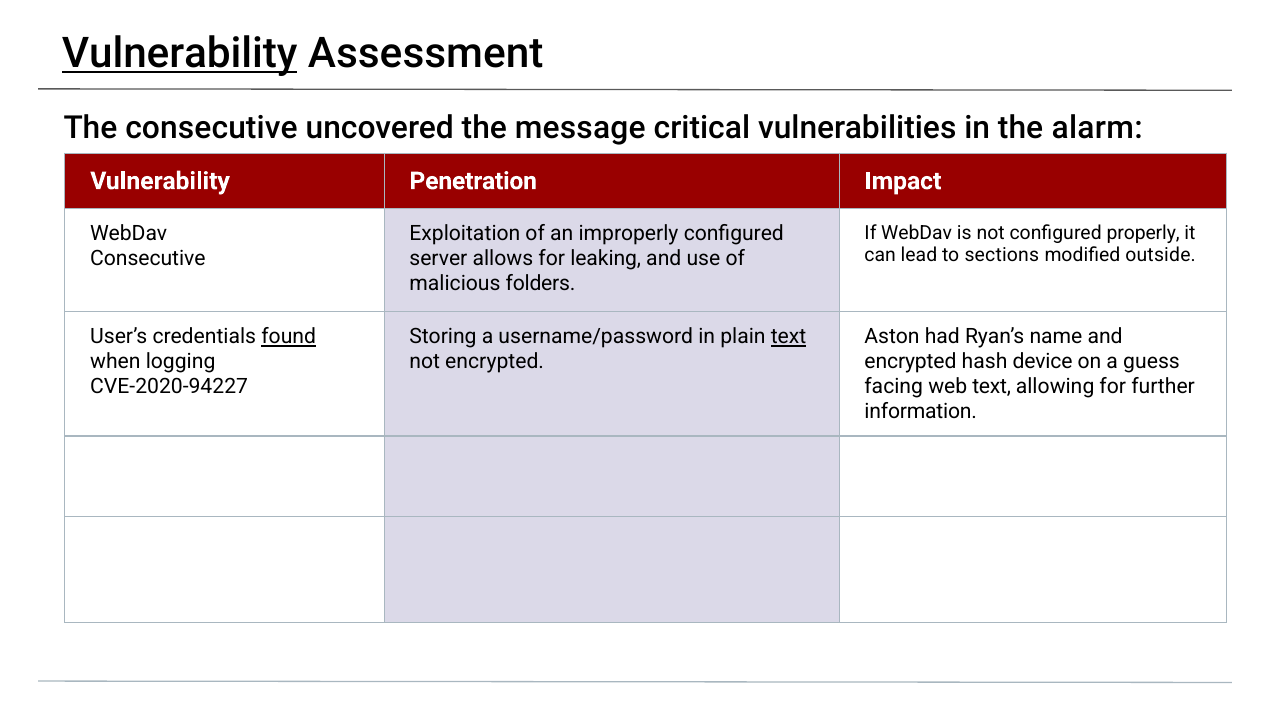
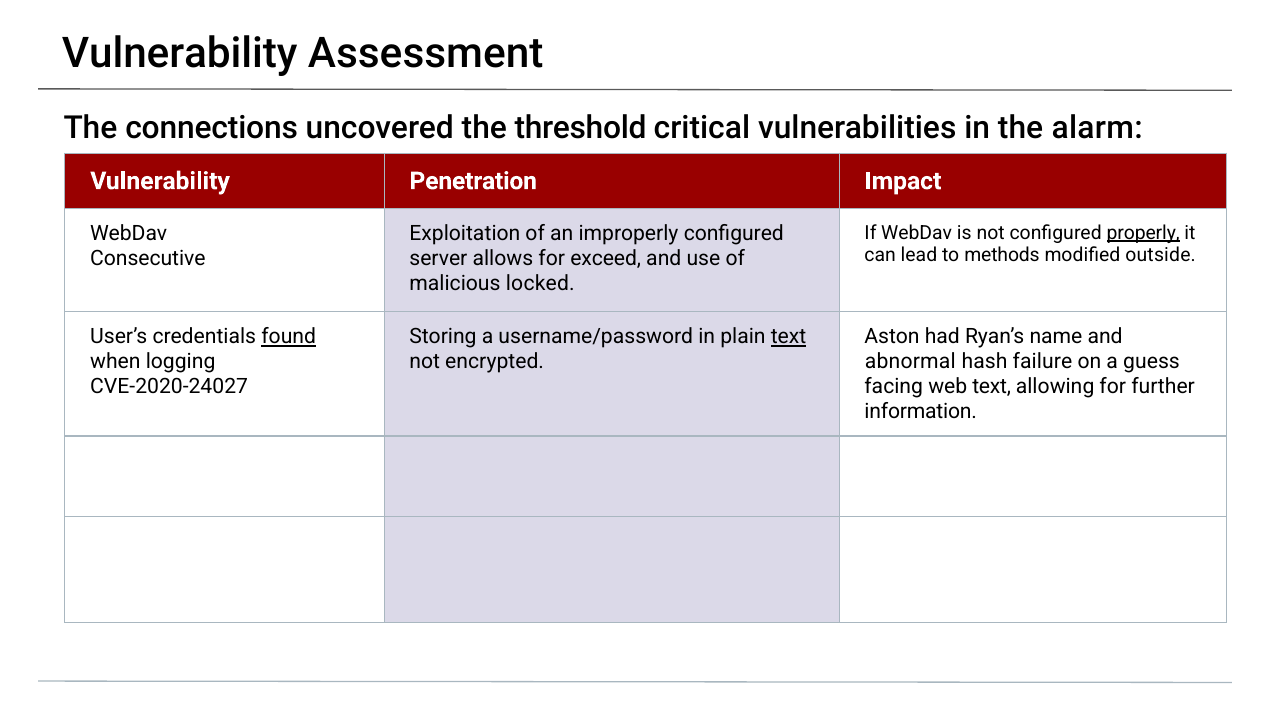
Vulnerability underline: present -> none (180, 54)
The consecutive: consecutive -> connections (212, 128)
message: message -> threshold (581, 128)
properly underline: none -> present (1143, 233)
sections: sections -> methods (1002, 255)
leaking: leaking -> exceed (606, 259)
folders: folders -> locked (540, 283)
encrypted: encrypted -> abnormal (910, 362)
device: device -> failure (1042, 362)
CVE-2020-94227: CVE-2020-94227 -> CVE-2020-24027 (169, 387)
